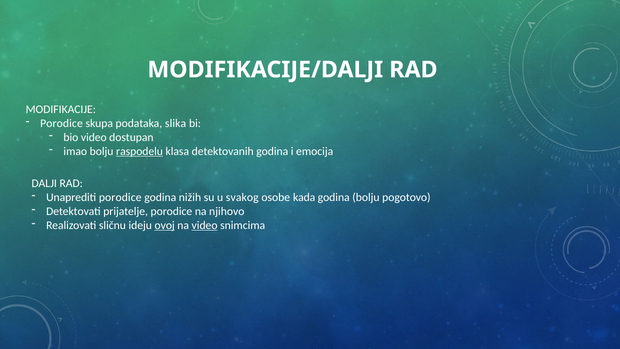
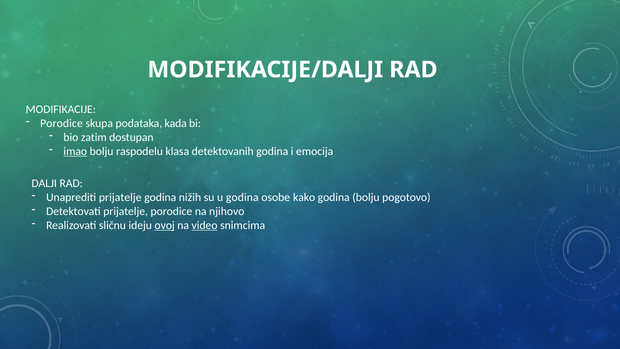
slika: slika -> kada (176, 123)
bio video: video -> zatim (94, 137)
imao underline: none -> present (75, 151)
raspodelu underline: present -> none (140, 151)
Unaprediti porodice: porodice -> prijatelje (120, 197)
u svakog: svakog -> godina (242, 197)
kada: kada -> kako (304, 197)
